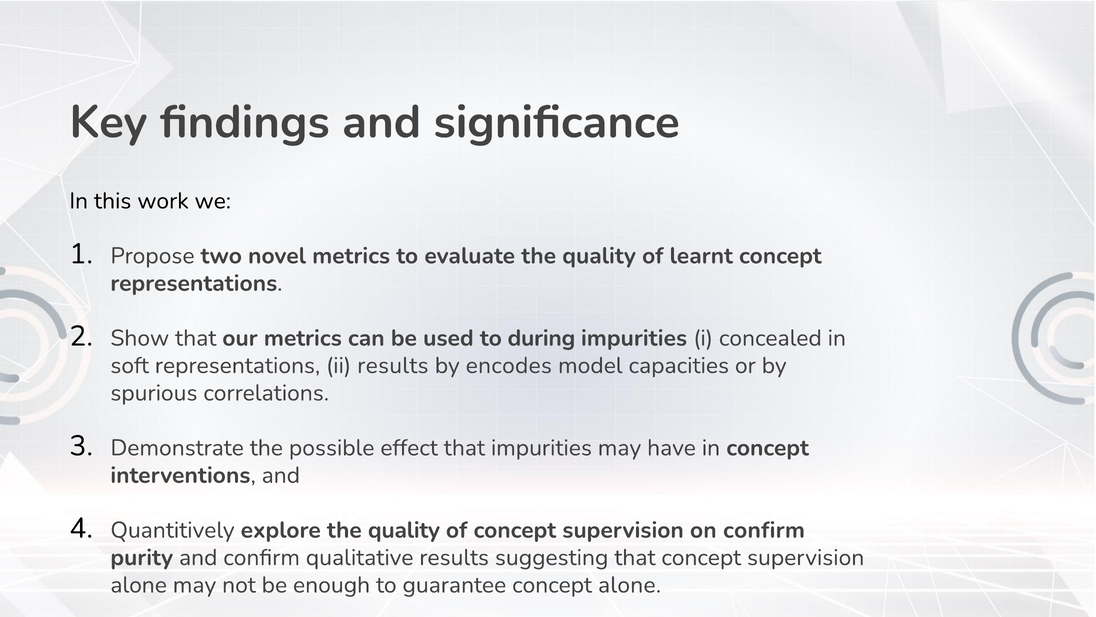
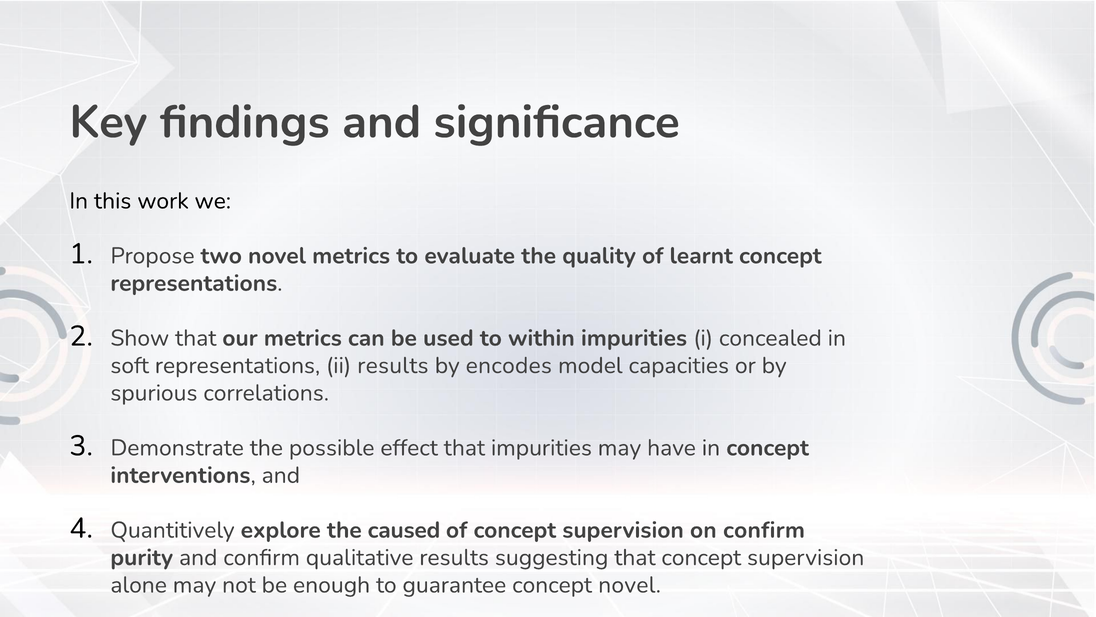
during: during -> within (541, 338)
explore the quality: quality -> caused (404, 530)
concept alone: alone -> novel (630, 584)
